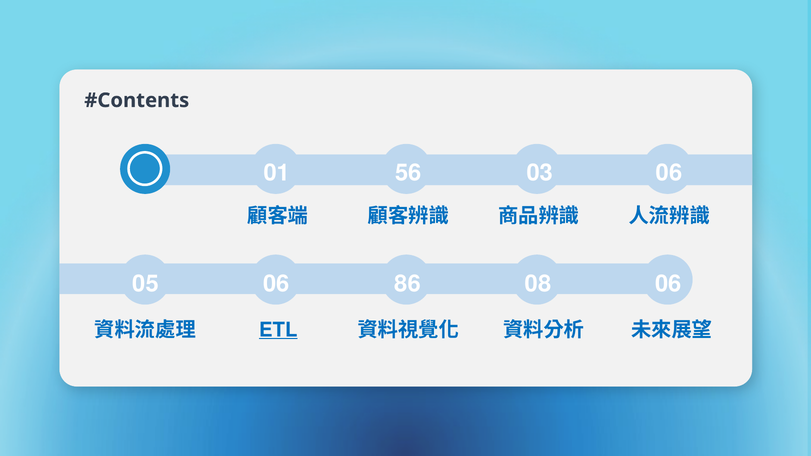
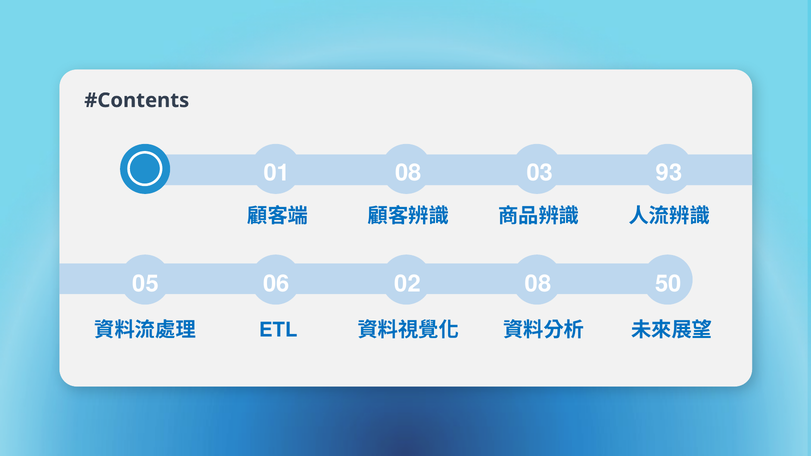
01 56: 56 -> 08 (408, 173)
03 06: 06 -> 93 (669, 173)
86: 86 -> 02 (408, 284)
08 06: 06 -> 50 (668, 284)
ETL underline: present -> none (278, 330)
